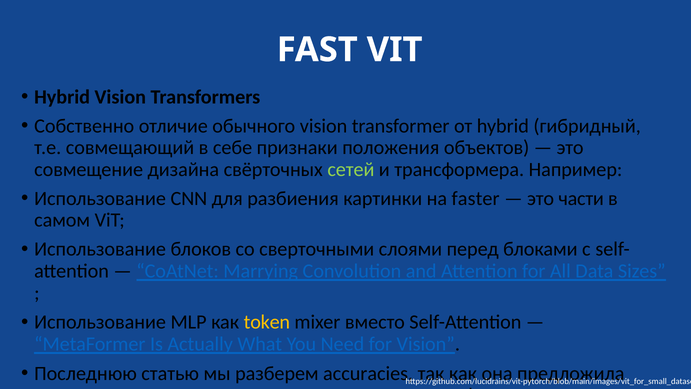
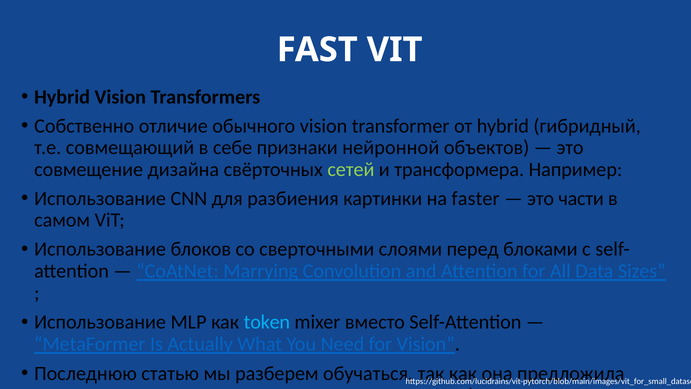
положения: положения -> нейронной (391, 148)
token colour: yellow -> light blue (267, 322)
accuracies: accuracies -> обучаться (368, 373)
